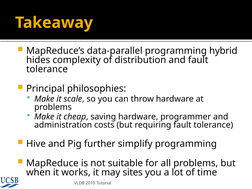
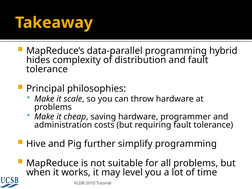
sites: sites -> level (133, 172)
